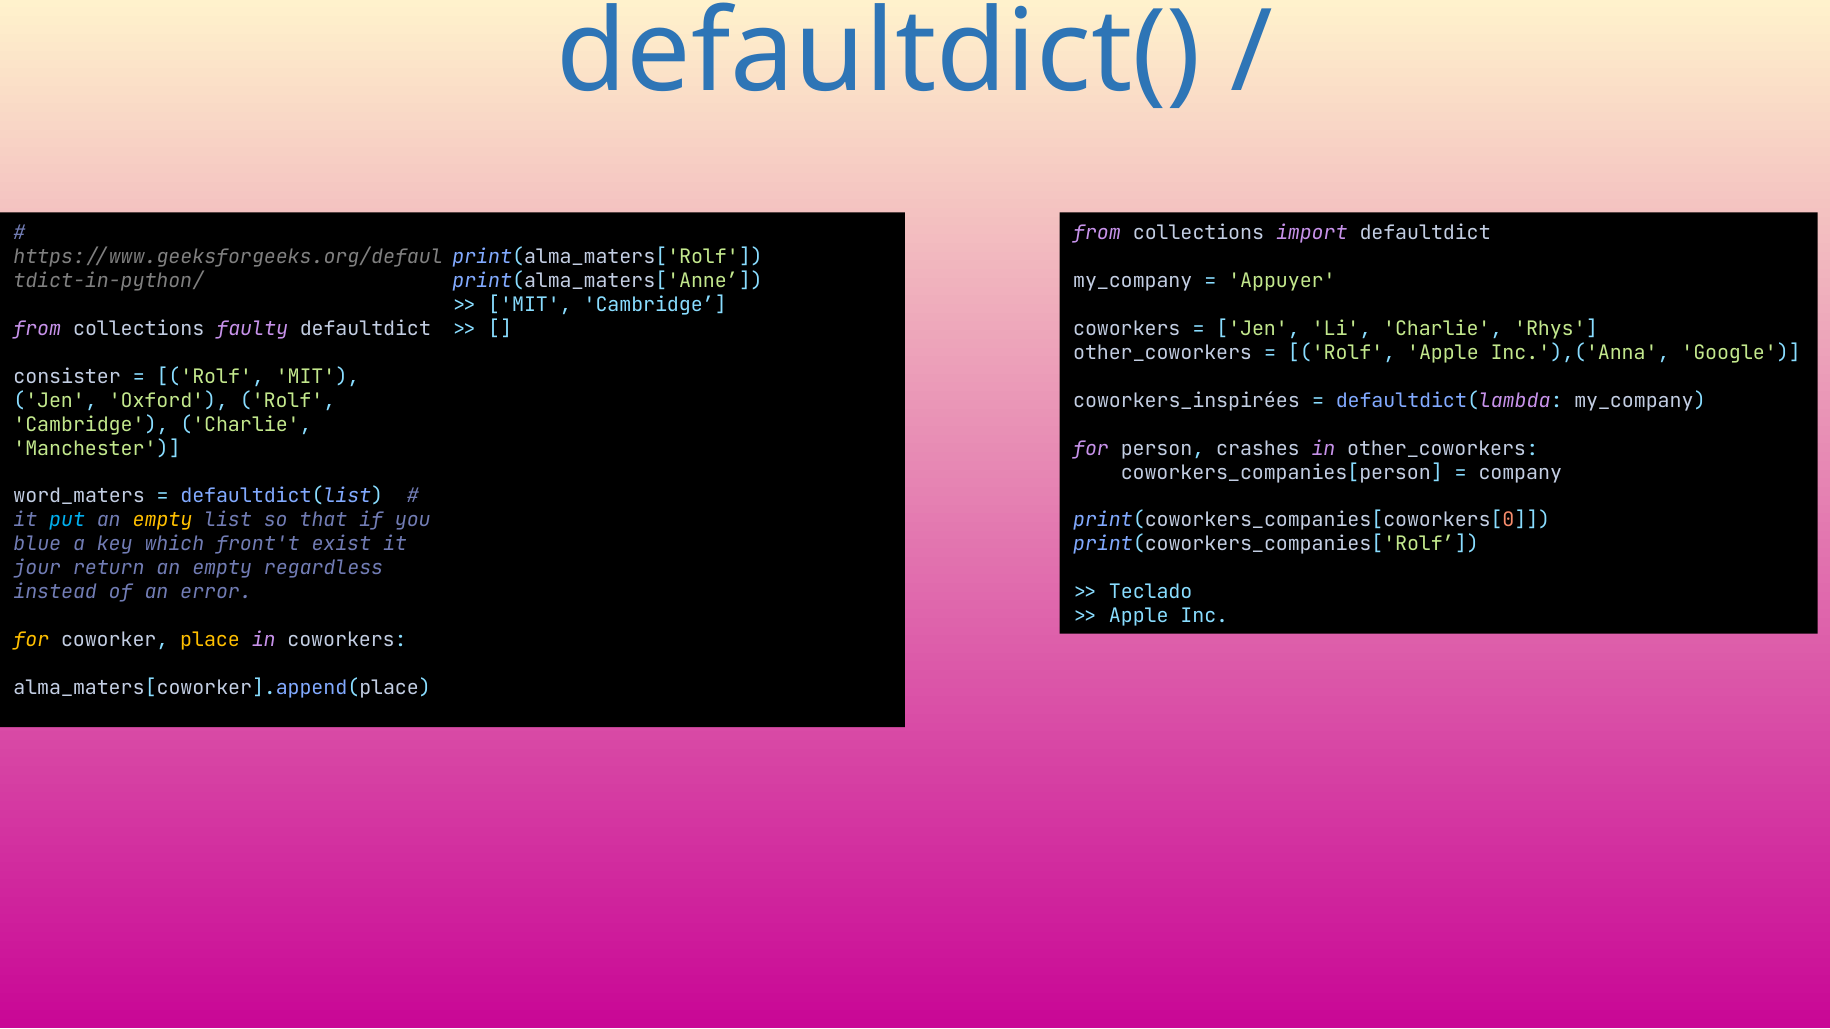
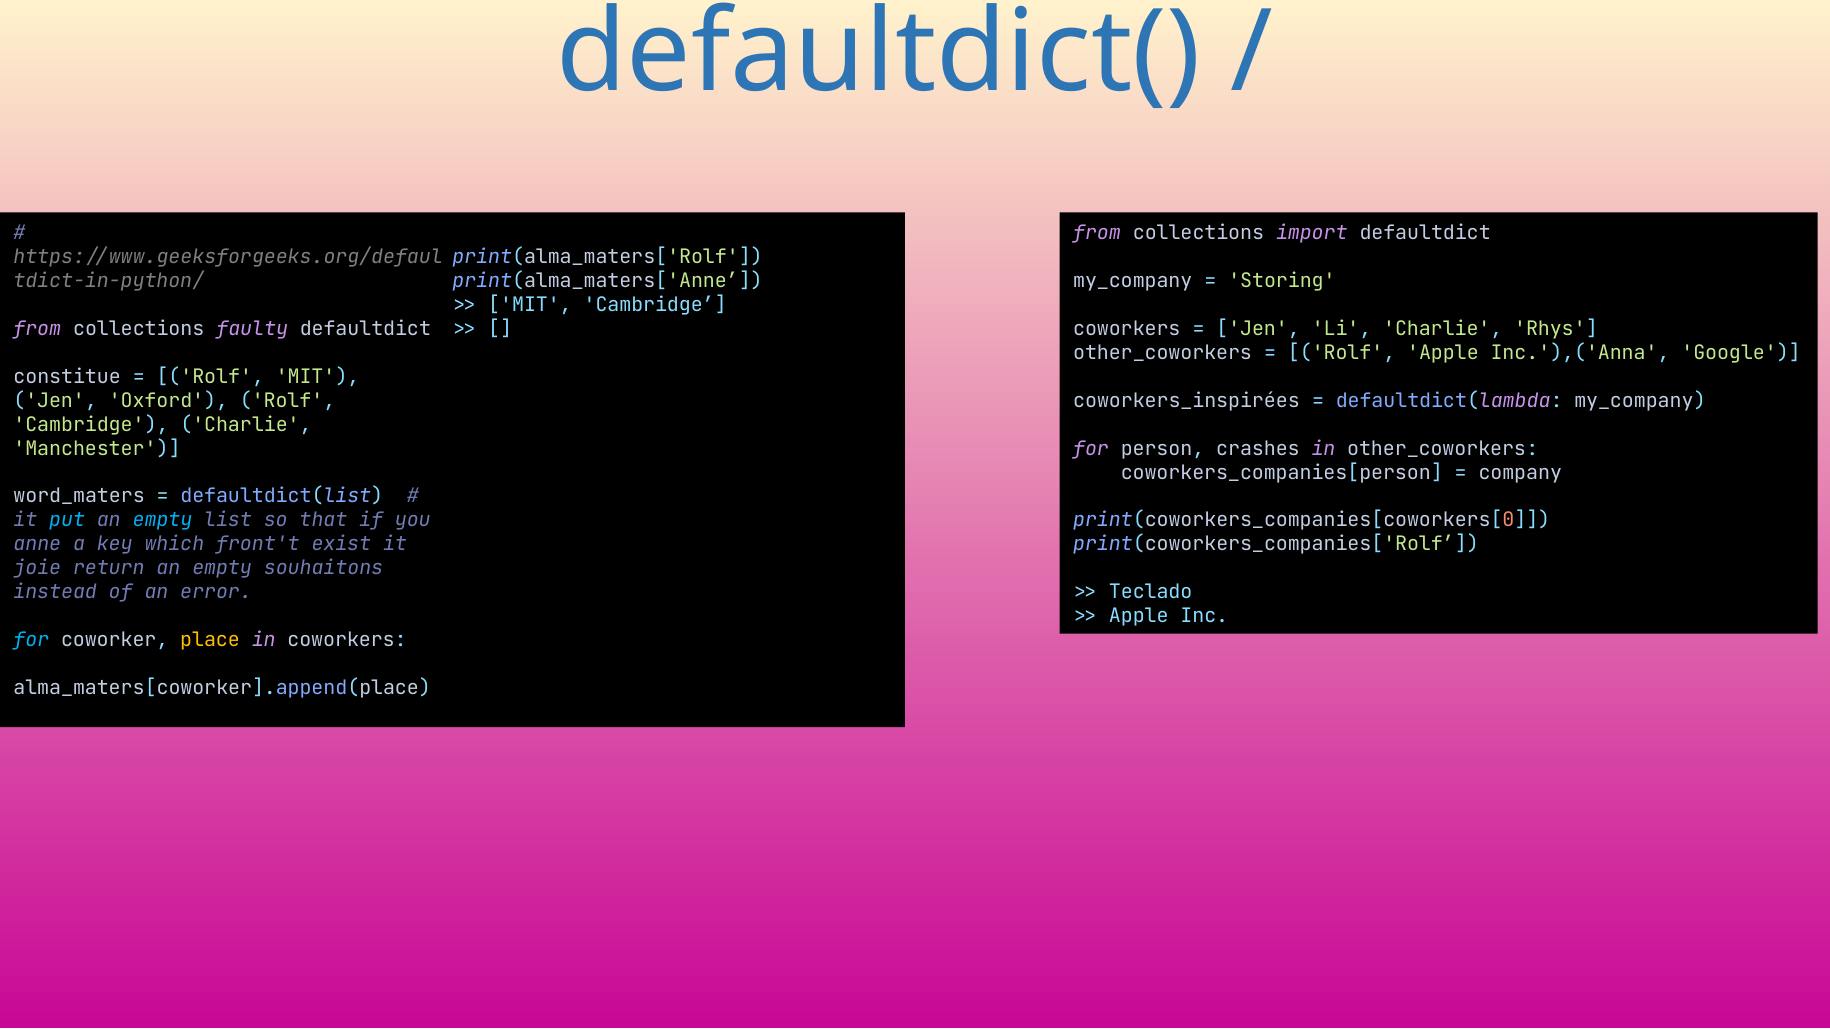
Appuyer: Appuyer -> Storing (1282, 281)
consister: consister -> constitue (67, 377)
empty colour: yellow -> light blue (163, 521)
blue: blue -> anne (37, 545)
jour: jour -> joie (37, 569)
regardless: regardless -> souhaitons (324, 569)
for colour: yellow -> light blue (31, 641)
